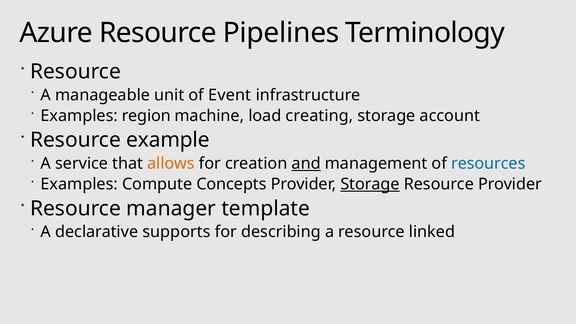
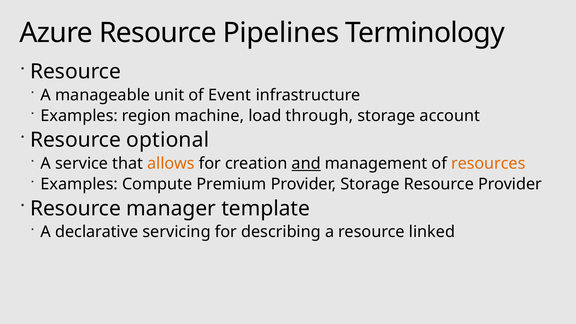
creating: creating -> through (319, 116)
example: example -> optional (168, 140)
resources colour: blue -> orange (488, 163)
Concepts: Concepts -> Premium (231, 184)
Storage underline: present -> none (370, 184)
supports: supports -> servicing (177, 232)
